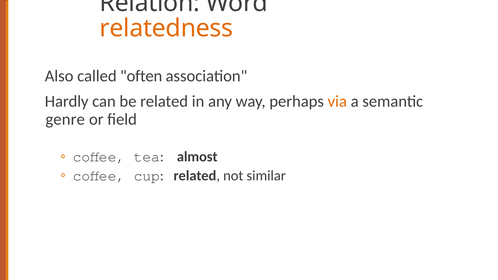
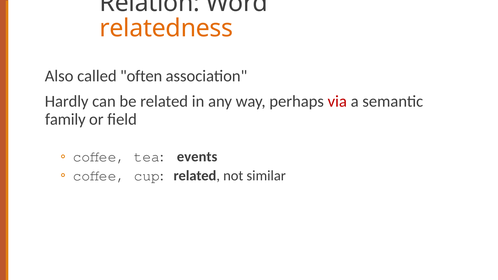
via colour: orange -> red (337, 101)
genre: genre -> family (65, 119)
almost: almost -> events (197, 157)
